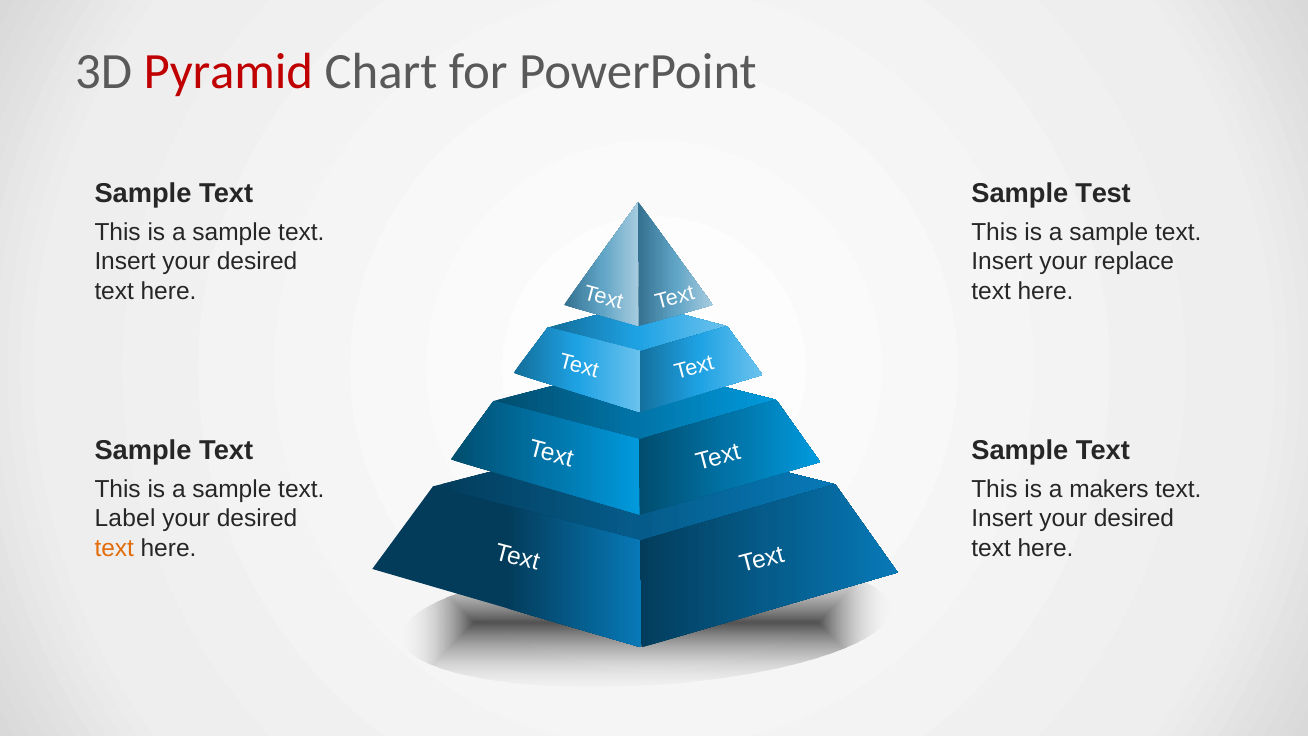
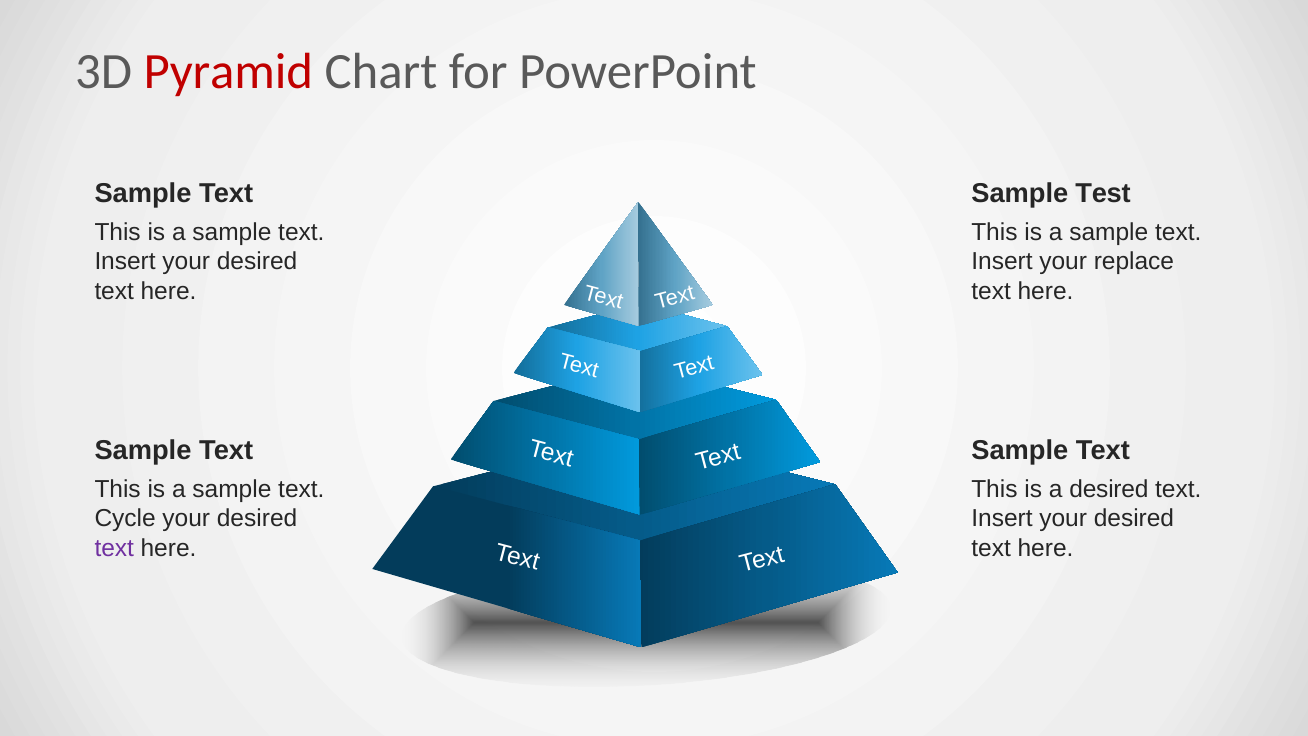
a makers: makers -> desired (1109, 489)
Label: Label -> Cycle (125, 518)
text colour: orange -> purple (114, 548)
